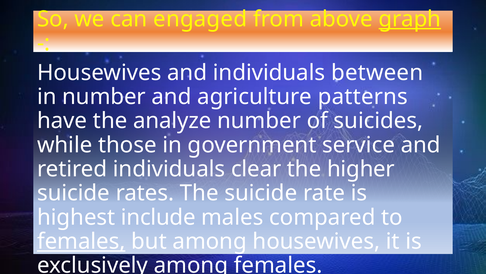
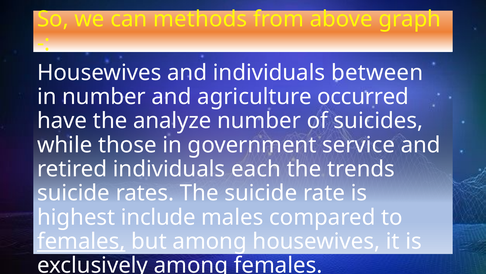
engaged: engaged -> methods (200, 19)
graph underline: present -> none (410, 19)
patterns: patterns -> occurred (363, 97)
clear: clear -> each (256, 169)
higher: higher -> trends (361, 169)
